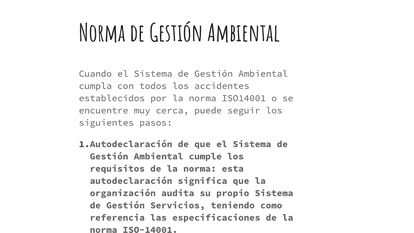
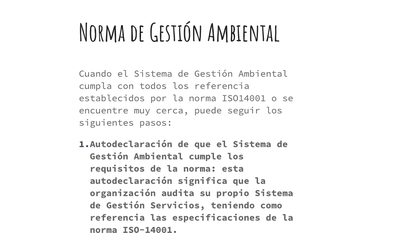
los accidentes: accidentes -> referencia (222, 86)
